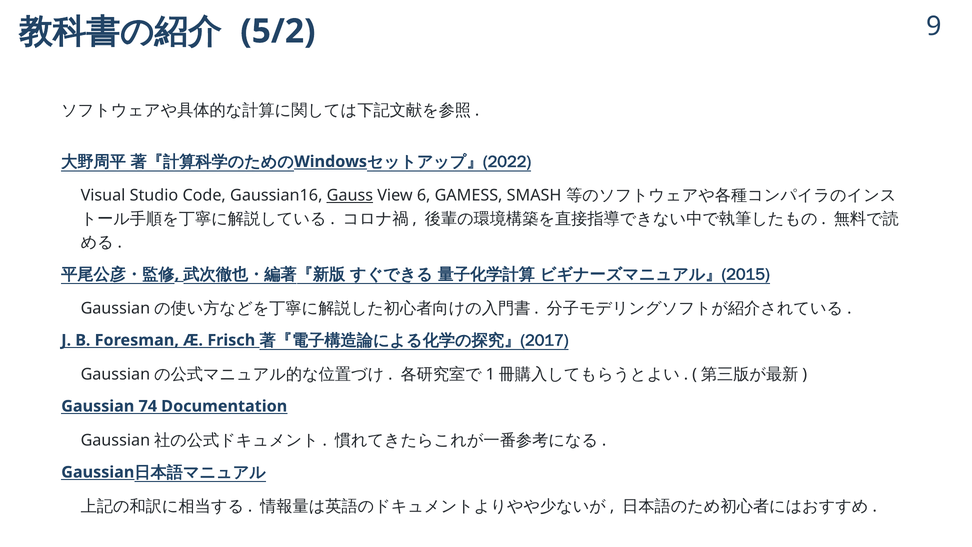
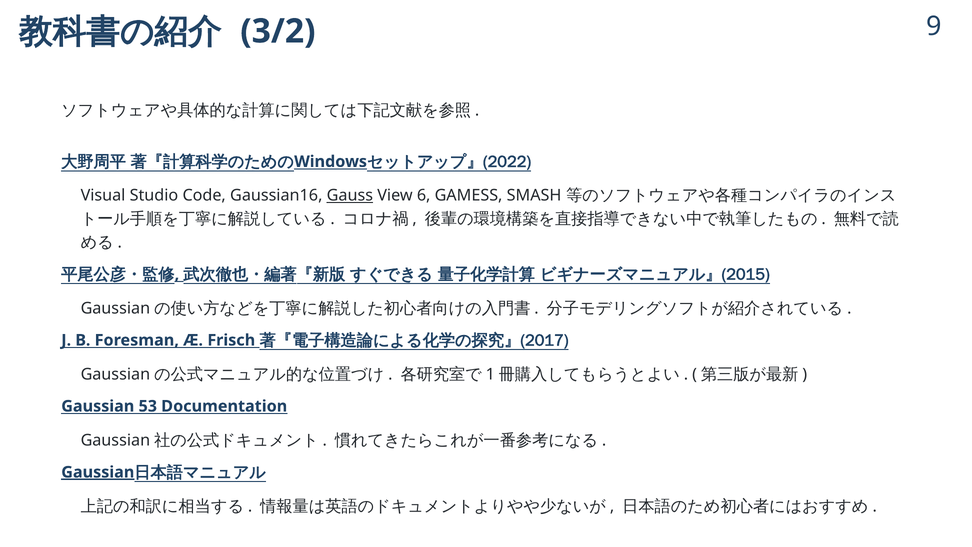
5/2: 5/2 -> 3/2 (278, 31)
74: 74 -> 53 (148, 406)
Gaussian underline: none -> present (98, 472)
